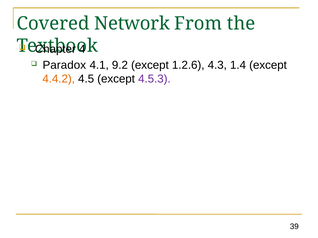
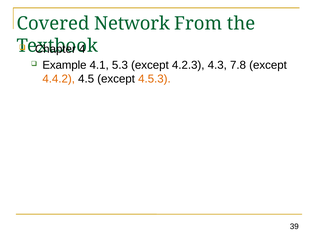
Paradox: Paradox -> Example (64, 65)
9.2: 9.2 -> 5.3 (120, 65)
1.2.6: 1.2.6 -> 4.2.3 (188, 65)
1.4: 1.4 -> 7.8 (238, 65)
4.5.3 colour: purple -> orange (154, 79)
